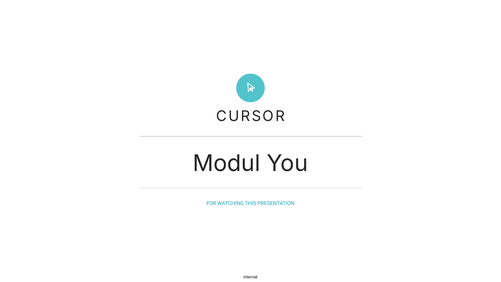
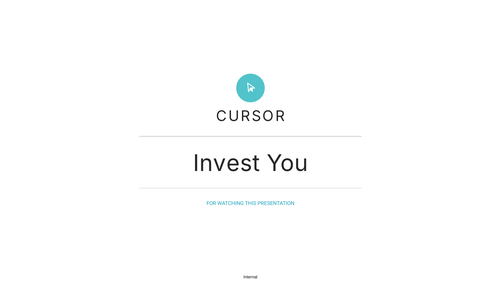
Modul: Modul -> Invest (226, 164)
